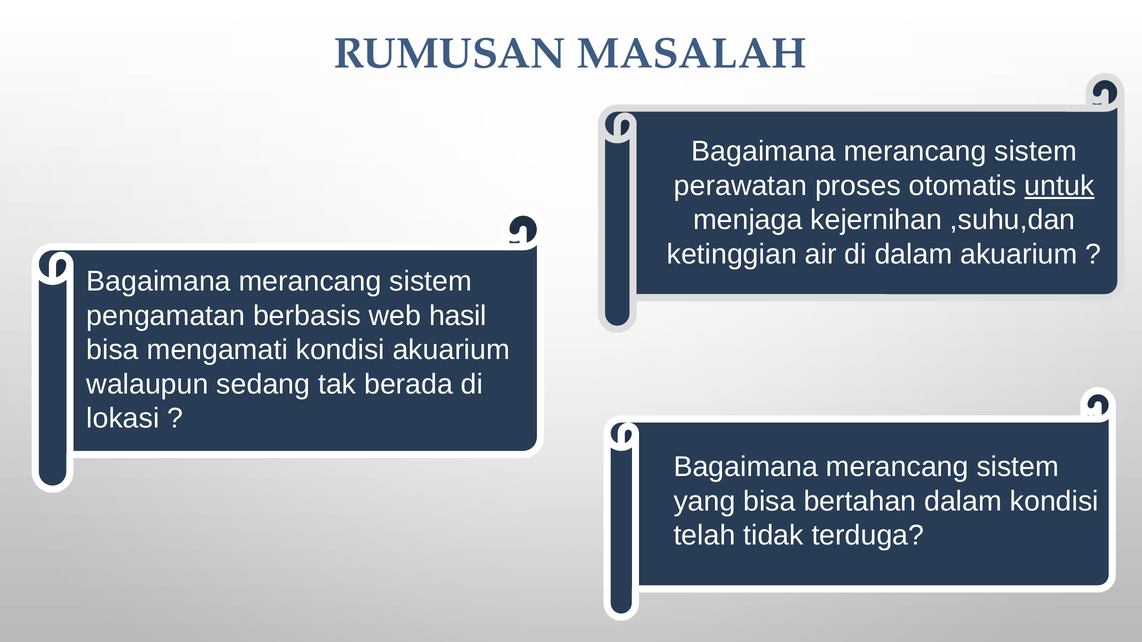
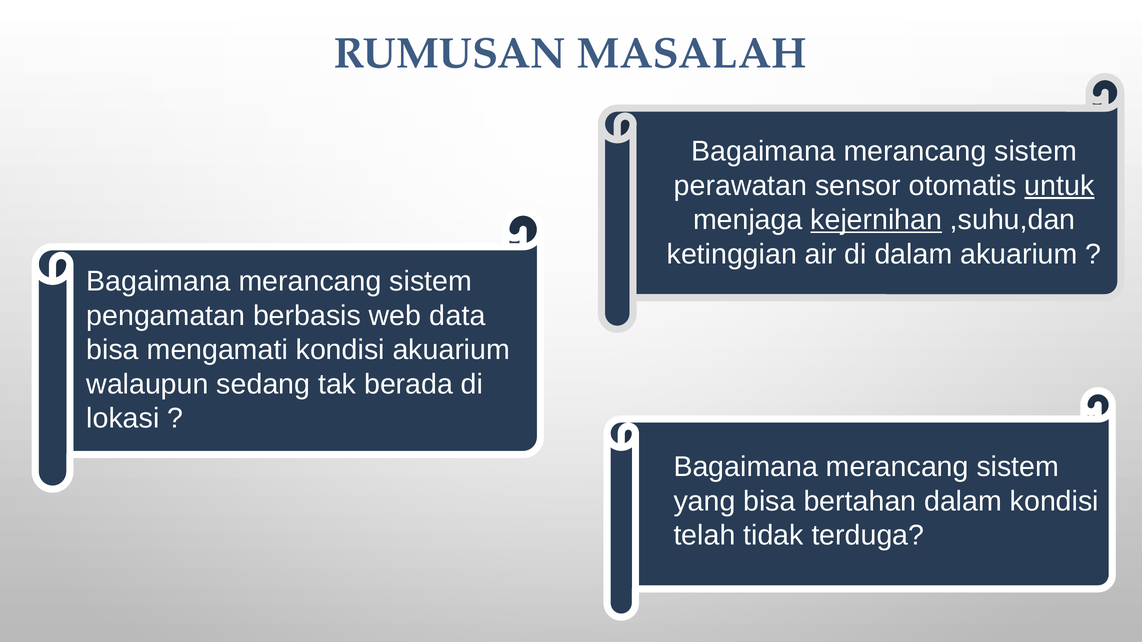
proses: proses -> sensor (858, 186)
kejernihan underline: none -> present (876, 220)
hasil: hasil -> data (458, 316)
